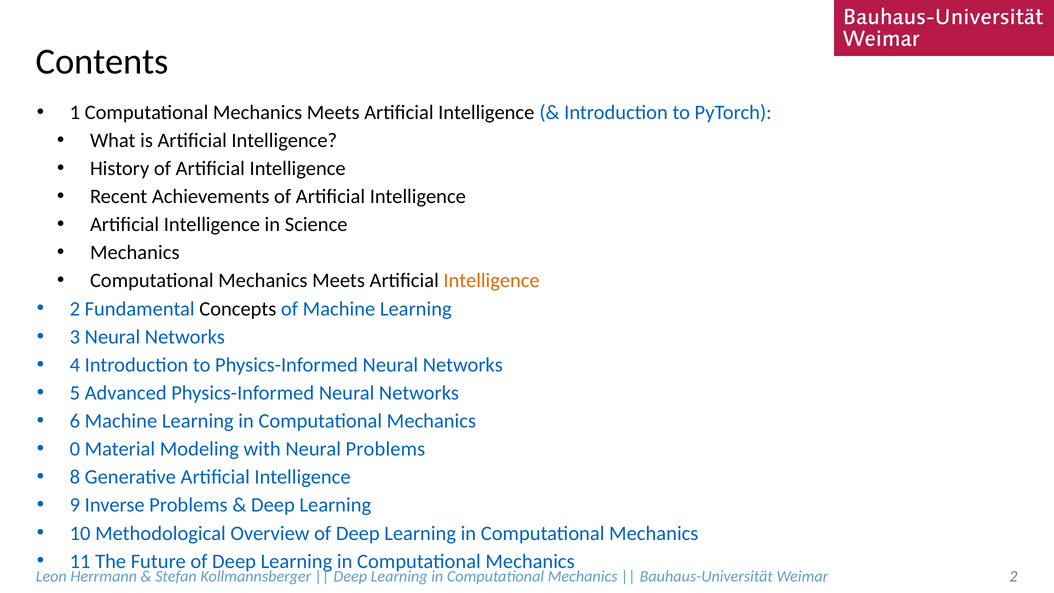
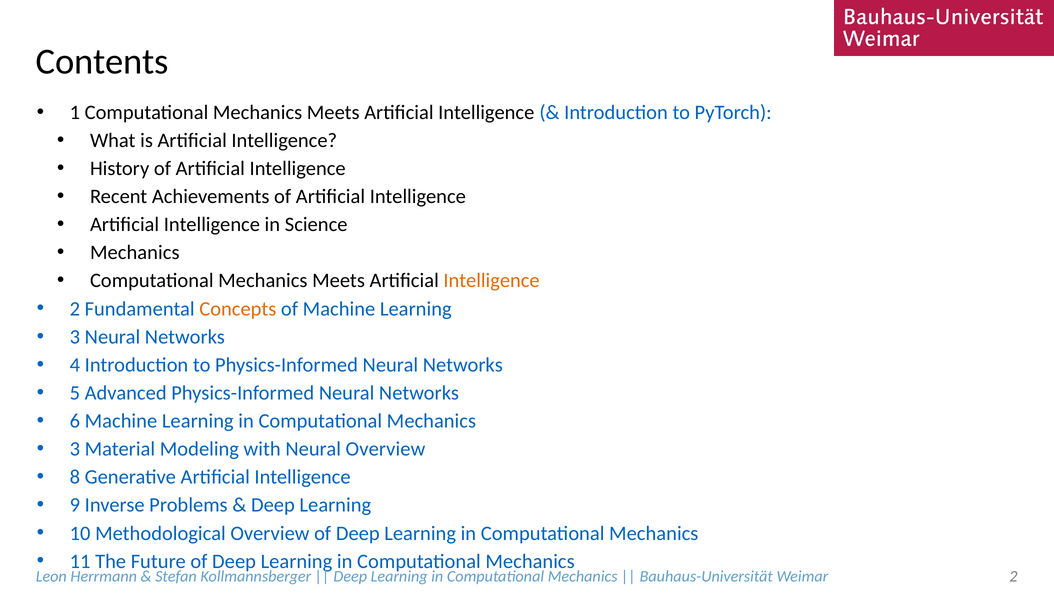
Concepts colour: black -> orange (238, 309)
0: 0 -> 3 (75, 449)
Neural Problems: Problems -> Overview (385, 449)
